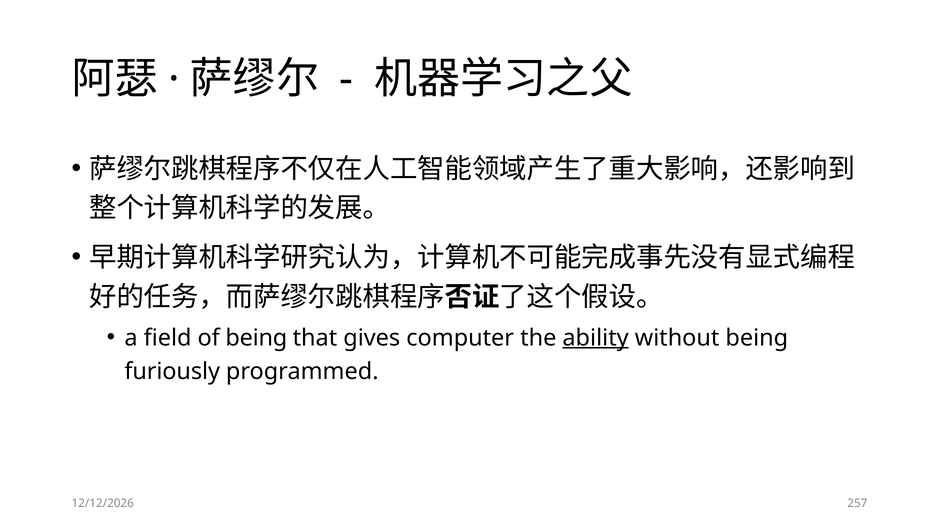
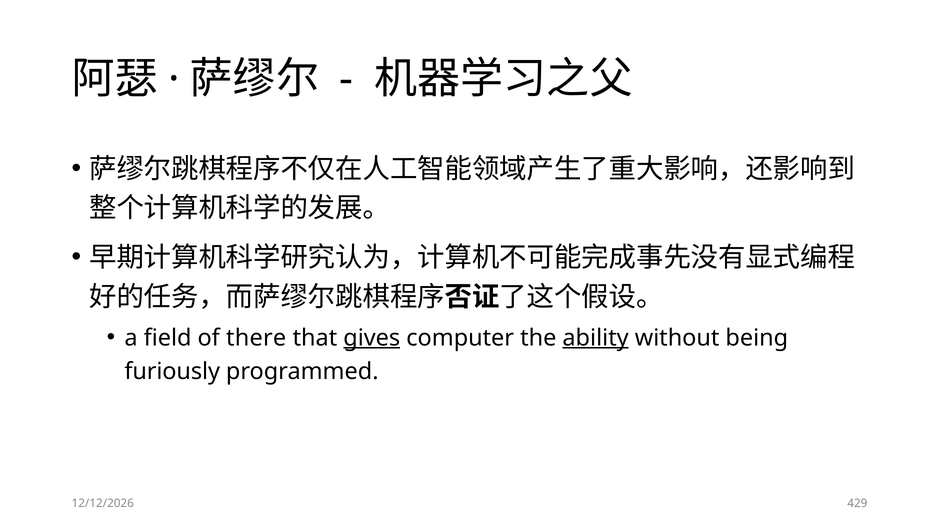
of being: being -> there (256, 338)
gives underline: none -> present (372, 338)
257: 257 -> 429 (857, 503)
